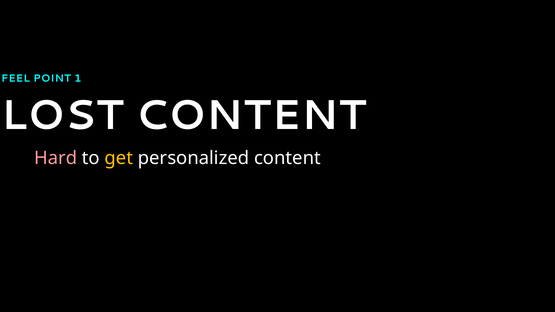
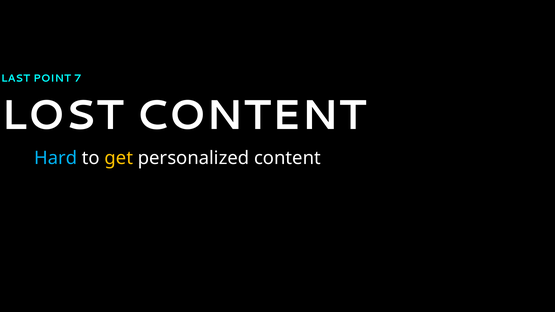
FEEL: FEEL -> LAST (16, 79)
1: 1 -> 7 (78, 79)
Hard colour: pink -> light blue (56, 158)
